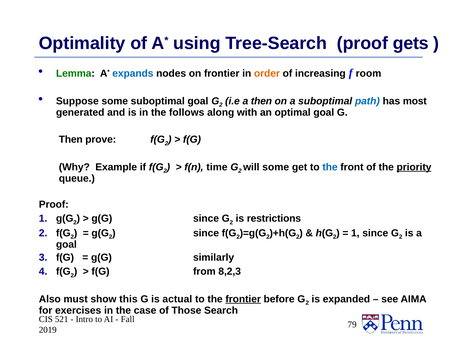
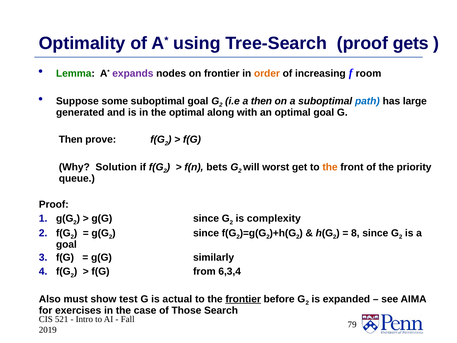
expands colour: blue -> purple (133, 74)
most: most -> large (415, 101)
the follows: follows -> optimal (187, 112)
Example: Example -> Solution (116, 167)
time: time -> bets (217, 167)
will some: some -> worst (276, 167)
the colour: blue -> orange (330, 167)
priority underline: present -> none (414, 167)
restrictions: restrictions -> complexity (274, 218)
1: 1 -> 8 (355, 233)
8,2,3: 8,2,3 -> 6,3,4 (230, 271)
this: this -> test (128, 299)
